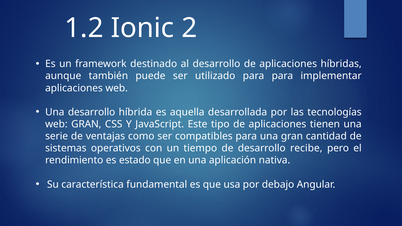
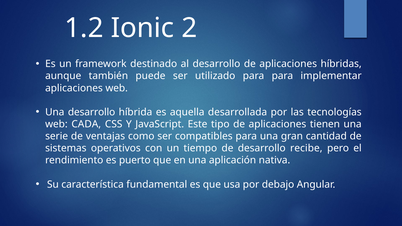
web GRAN: GRAN -> CADA (86, 124)
estado: estado -> puerto (135, 160)
